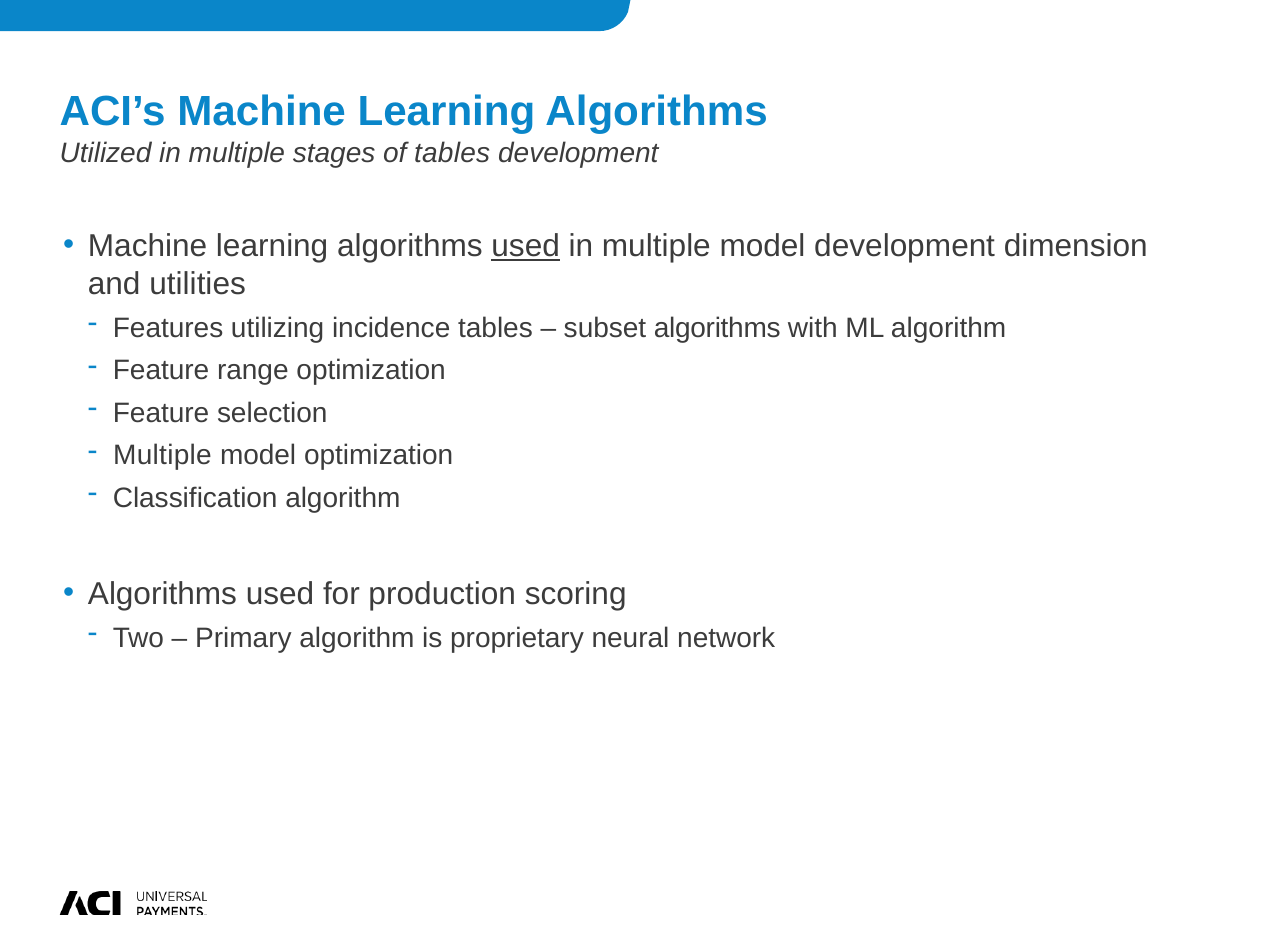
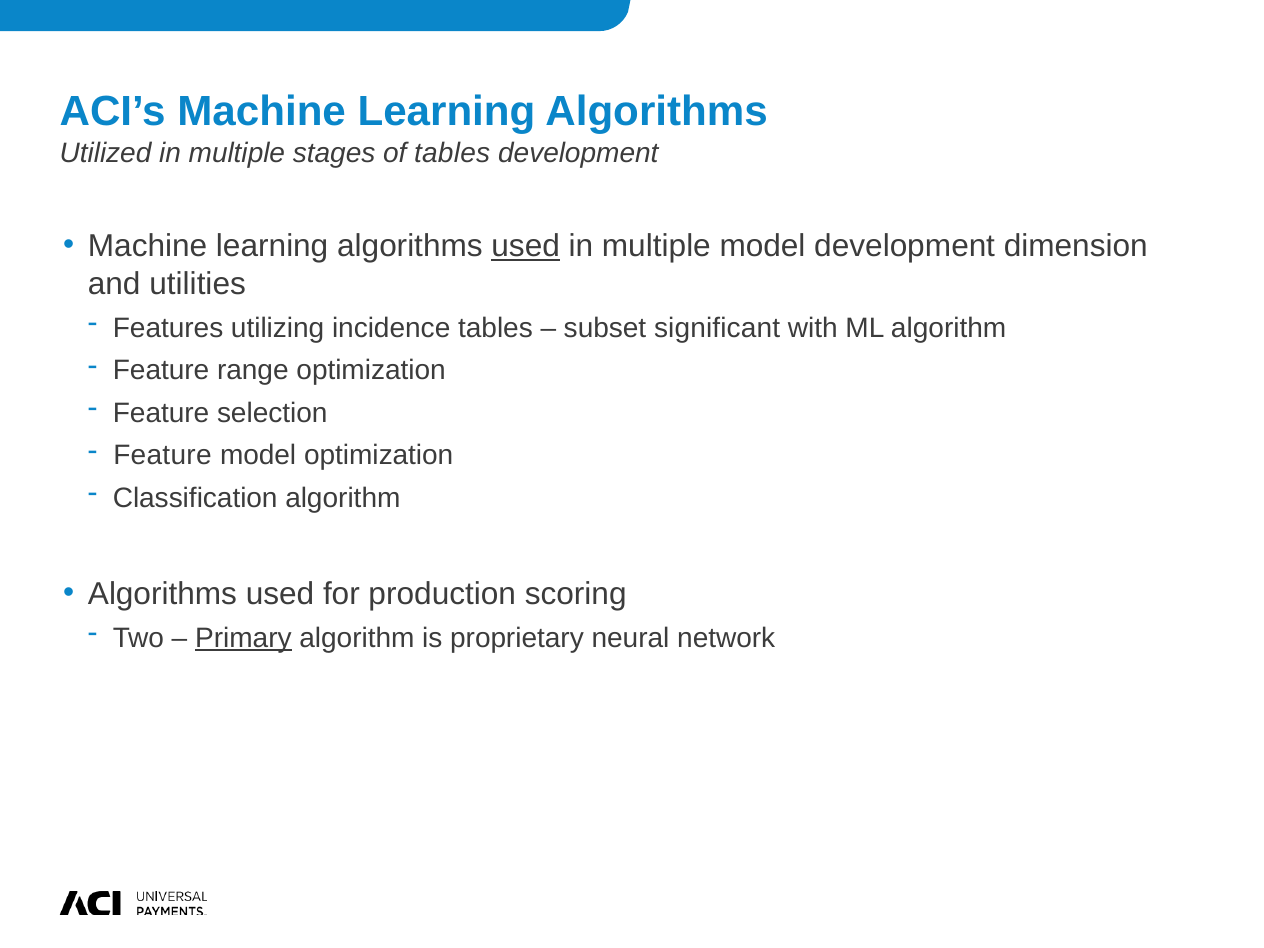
subset algorithms: algorithms -> significant (717, 328)
Multiple: Multiple -> Feature (162, 455)
Primary underline: none -> present (243, 638)
